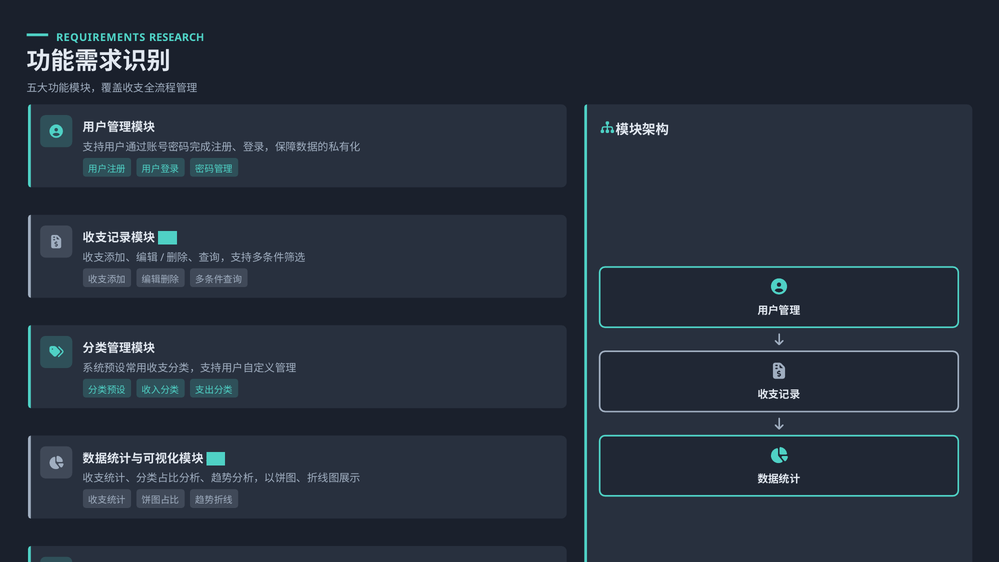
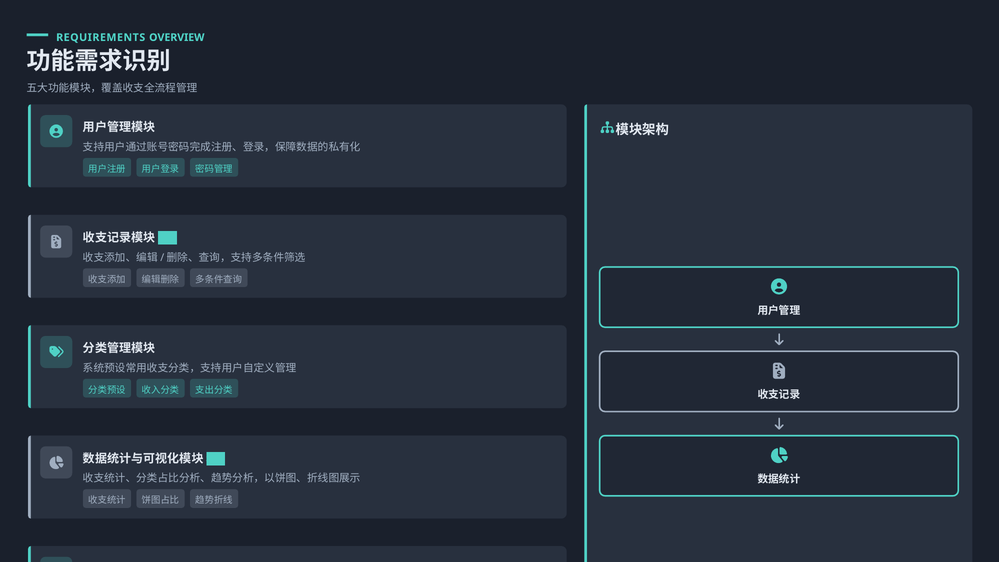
RESEARCH: RESEARCH -> OVERVIEW (177, 37)
